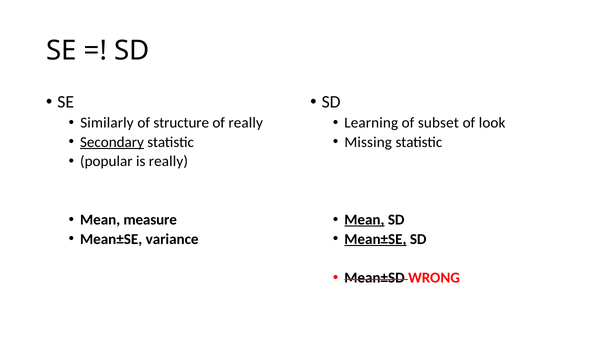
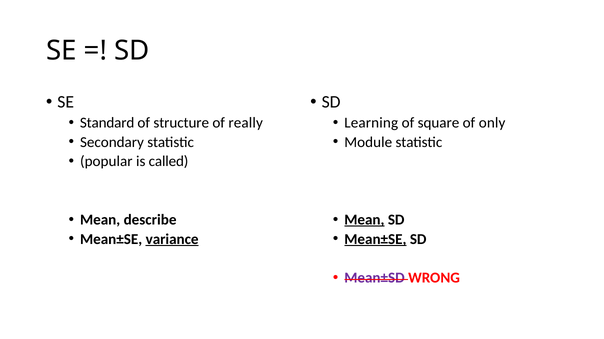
Similarly: Similarly -> Standard (107, 123)
subset: subset -> square (438, 123)
look: look -> only (492, 123)
Secondary underline: present -> none (112, 142)
Missing: Missing -> Module (368, 142)
is really: really -> called (169, 162)
measure: measure -> describe (150, 220)
variance underline: none -> present (172, 240)
Mean±SD colour: black -> purple (375, 278)
